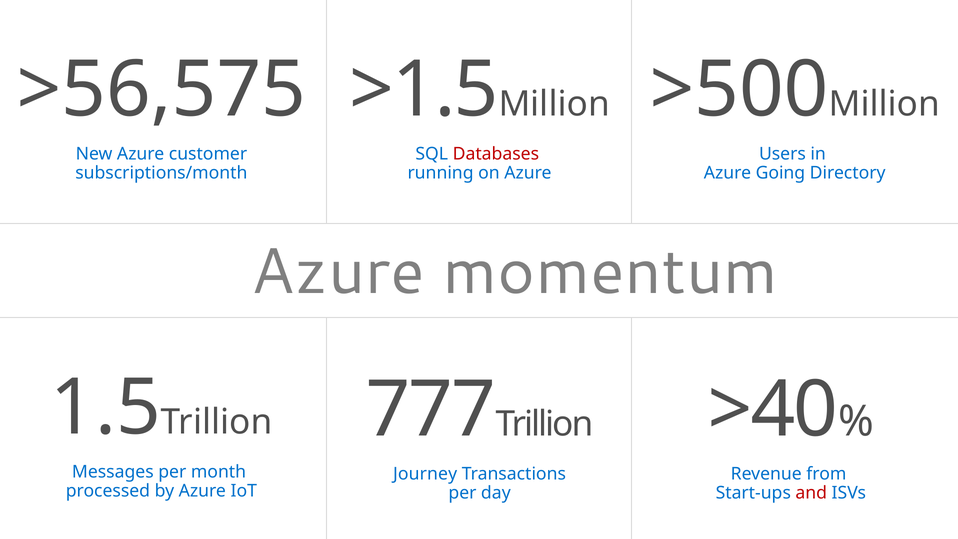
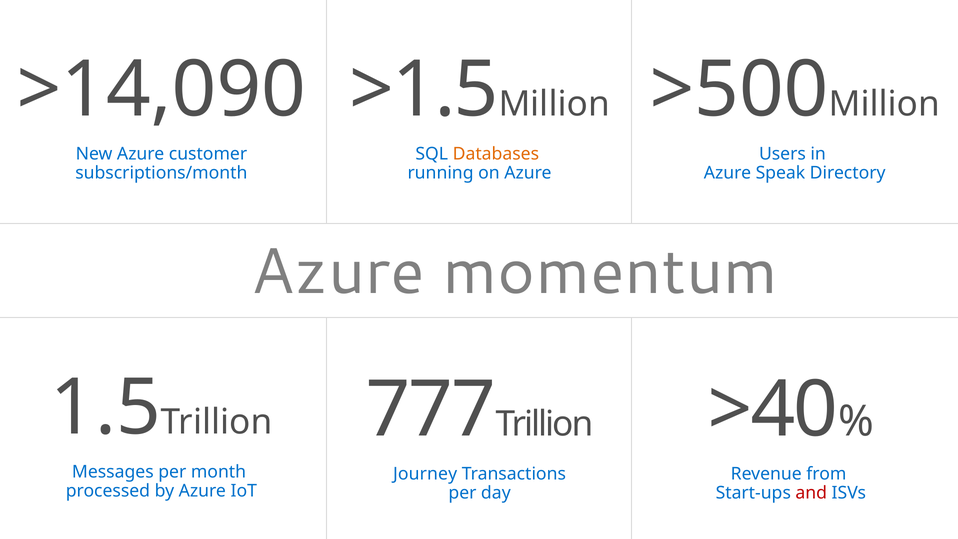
>56,575: >56,575 -> >14,090 (161, 90)
Databases colour: red -> orange (496, 154)
Going: Going -> Speak (780, 173)
